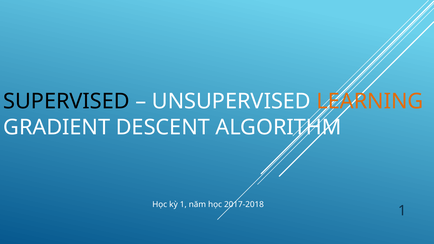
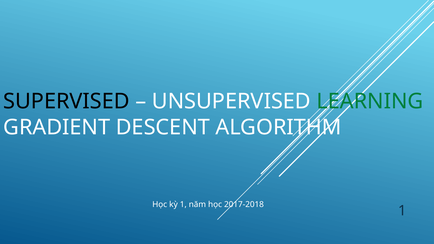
LEARNING colour: orange -> green (370, 101)
